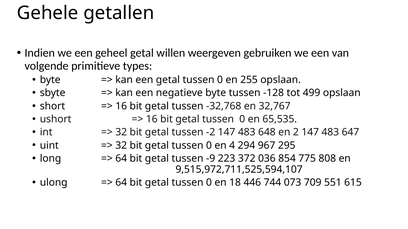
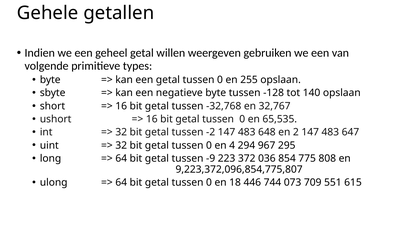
499: 499 -> 140 (312, 93)
9,515,972,711,525,594,107: 9,515,972,711,525,594,107 -> 9,223,372,096,854,775,807 (239, 170)
